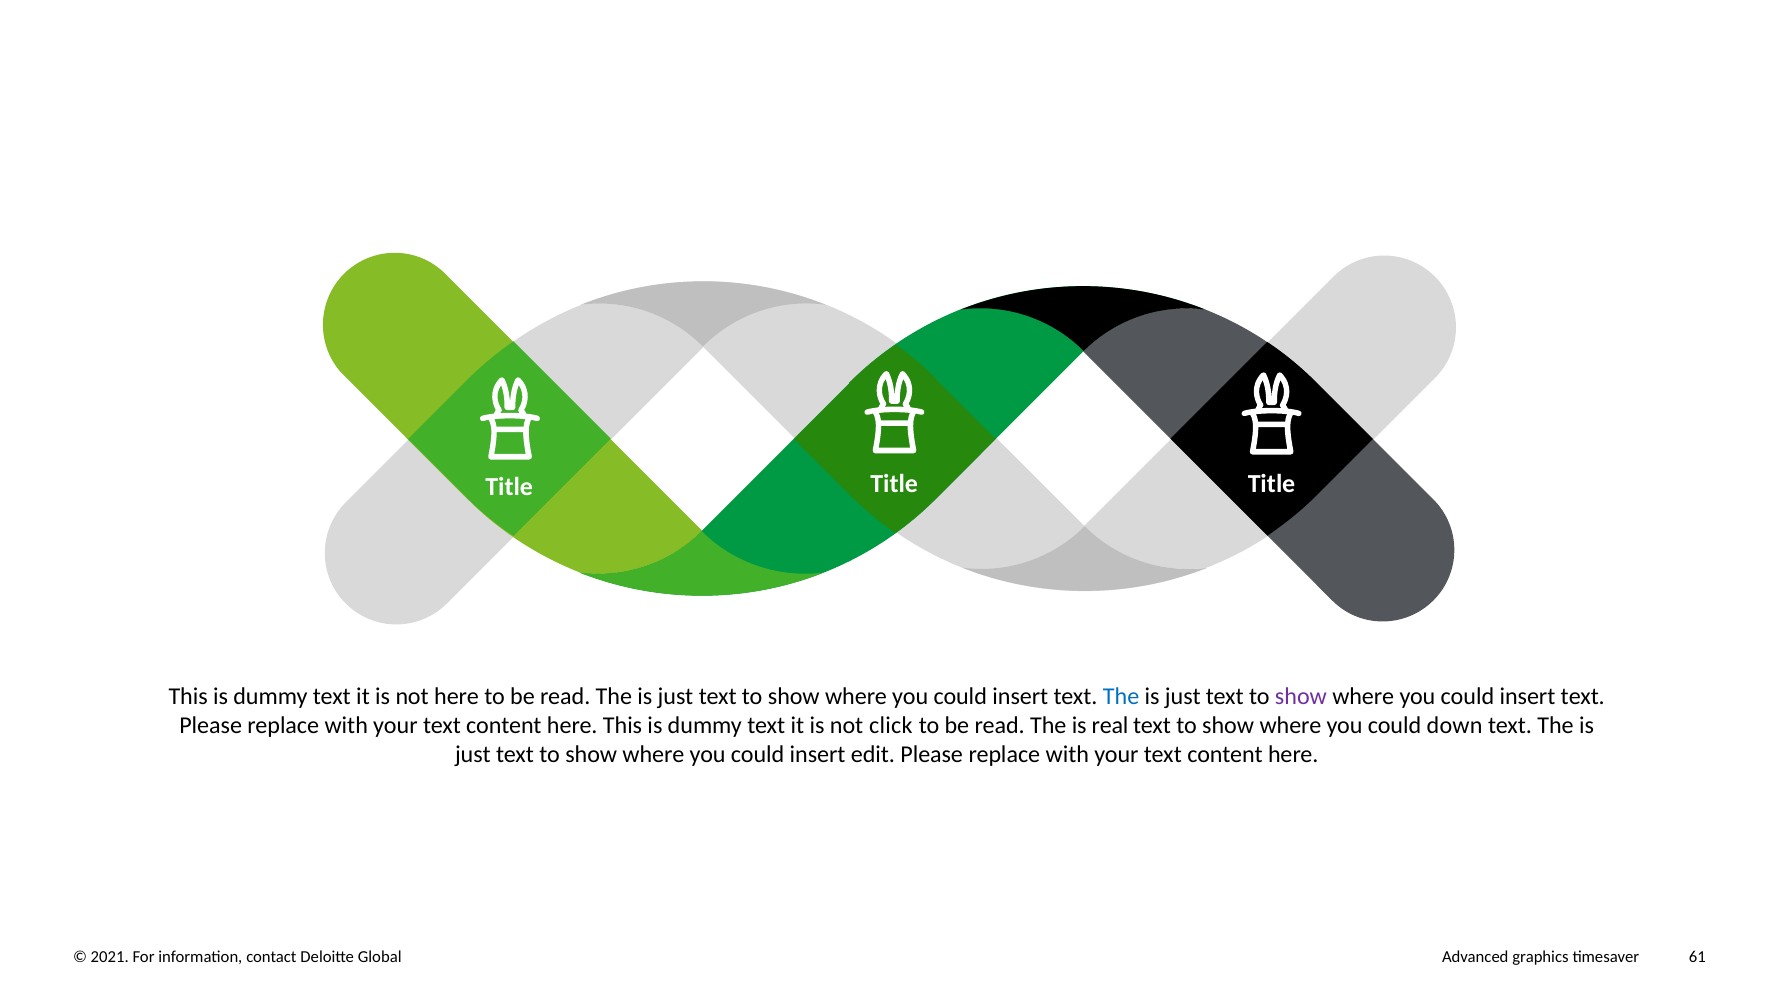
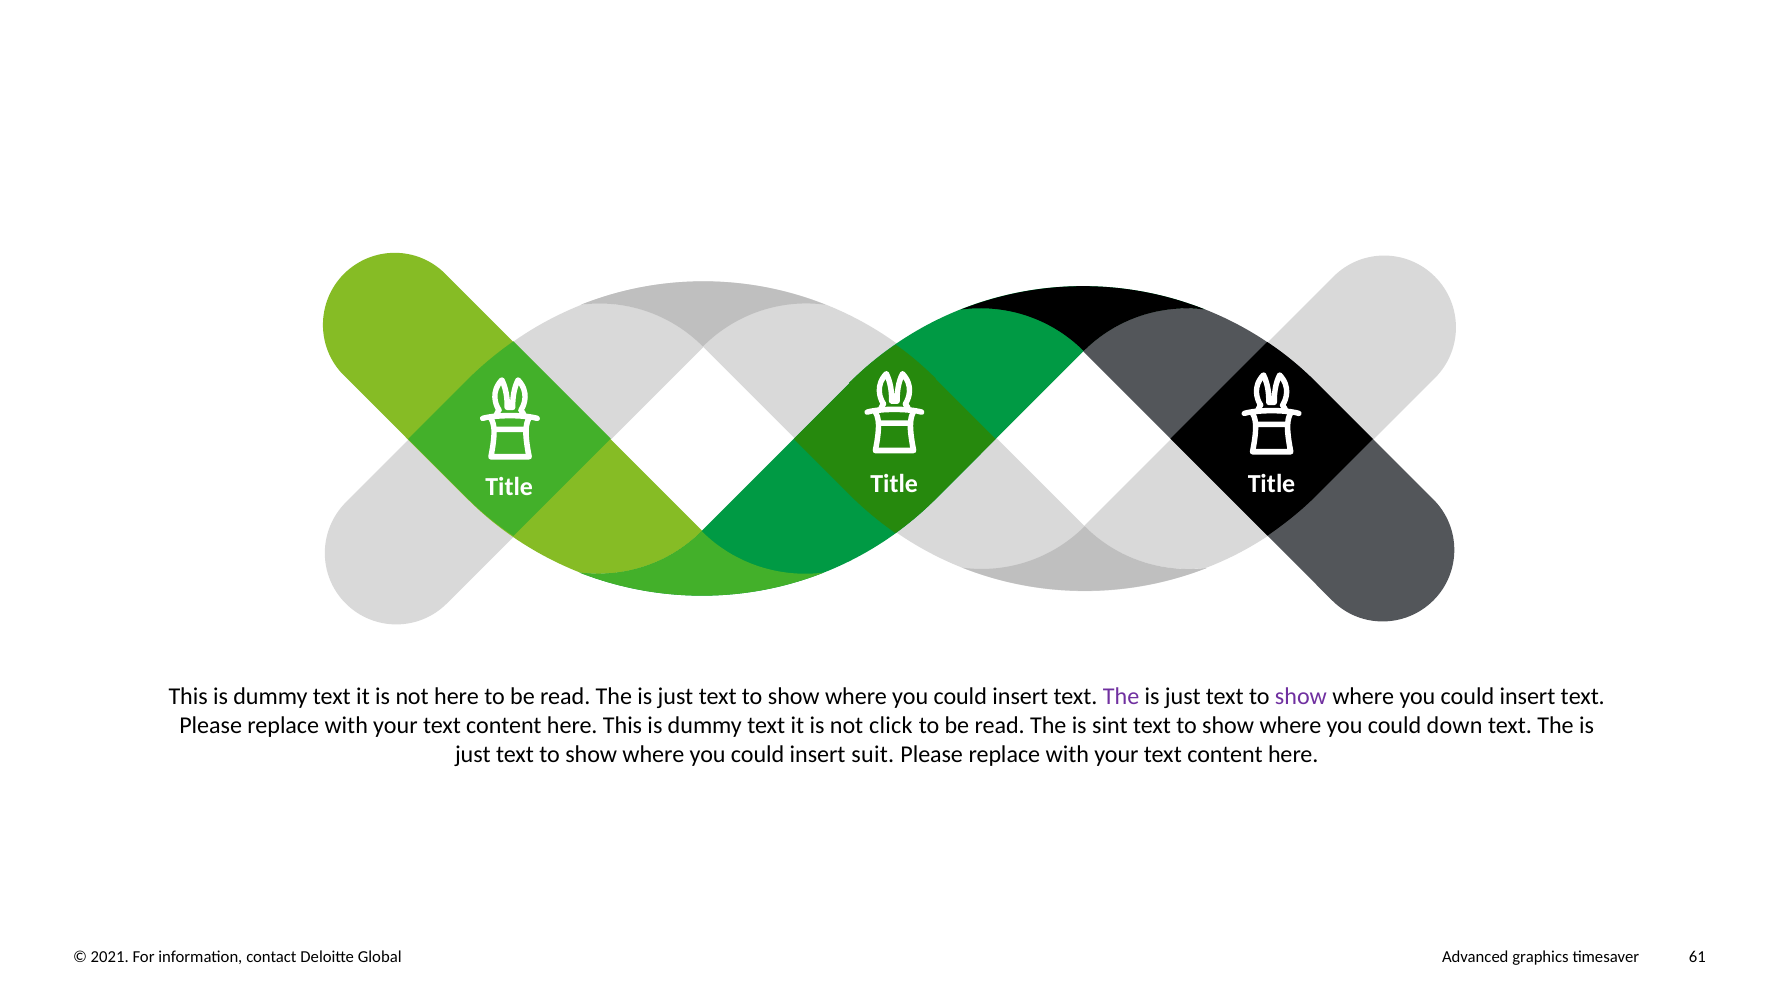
The colour: blue -> purple (1121, 696)
real: real -> sint (1110, 725)
edit: edit -> suit (873, 754)
